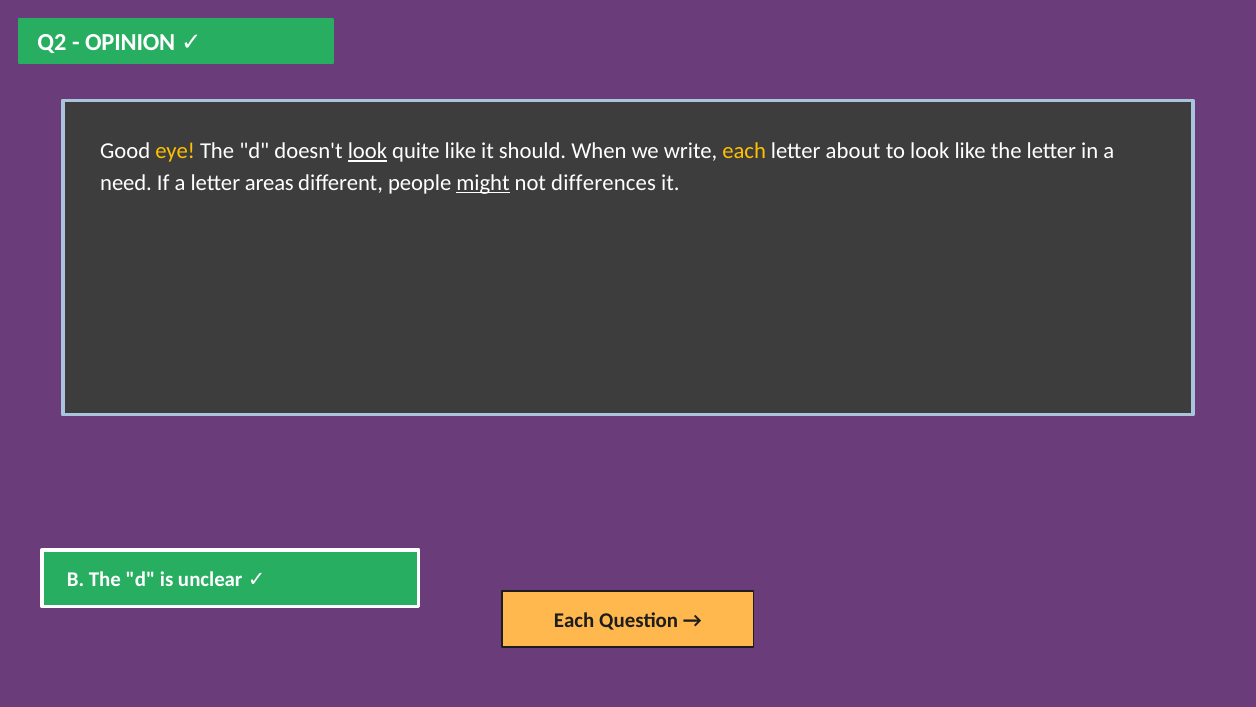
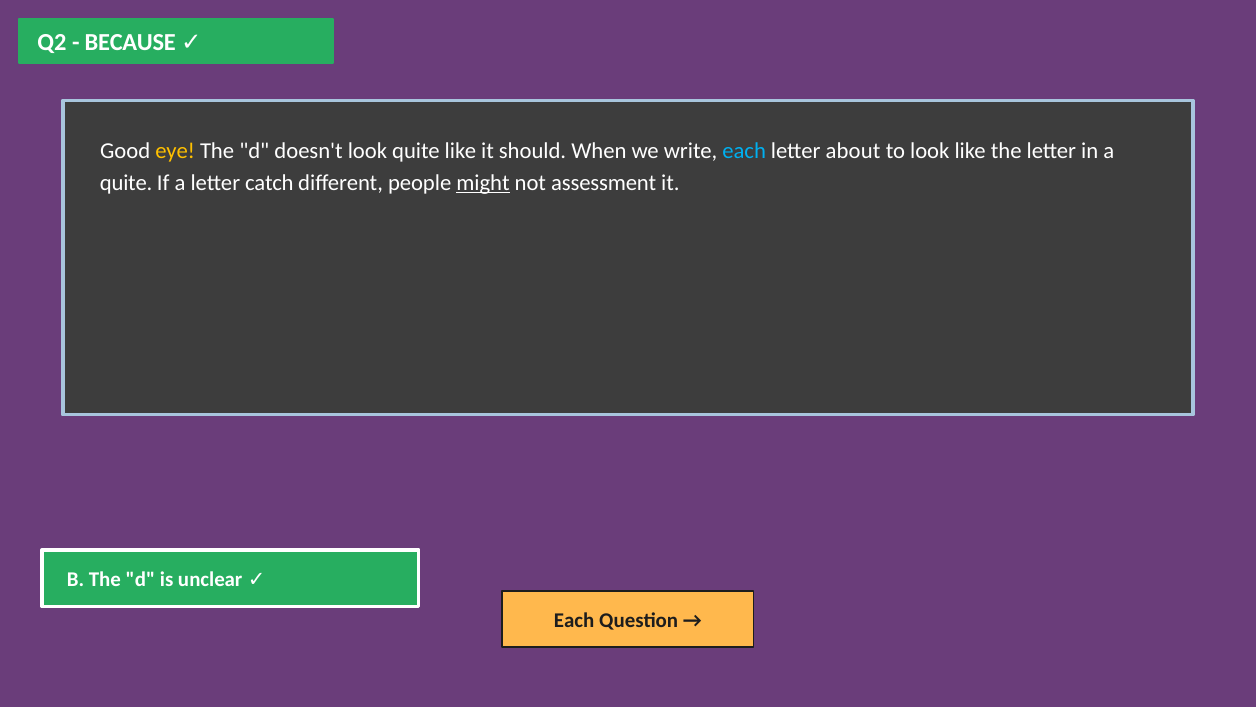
OPINION: OPINION -> BECAUSE (130, 42)
look underline: present -> none (367, 151)
each colour: yellow -> light blue (744, 151)
need: need -> quite (126, 182)
areas: areas -> catch (269, 182)
differences: differences -> assessment (604, 182)
